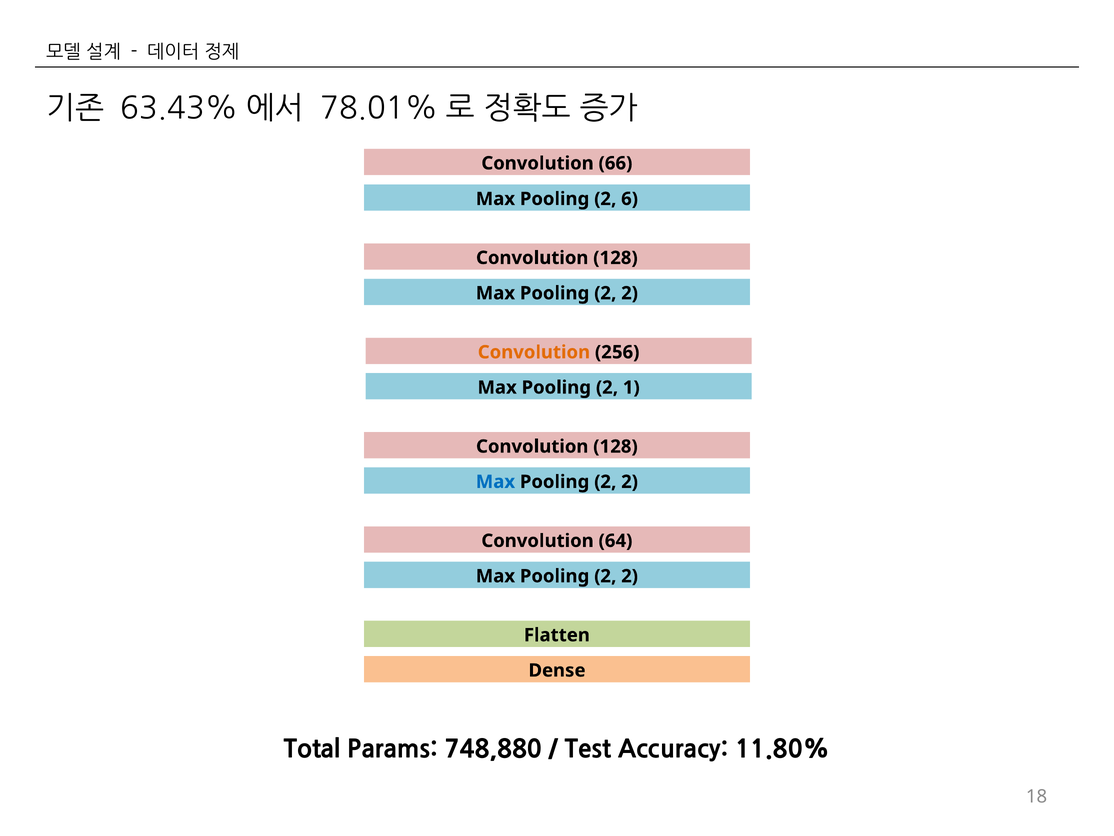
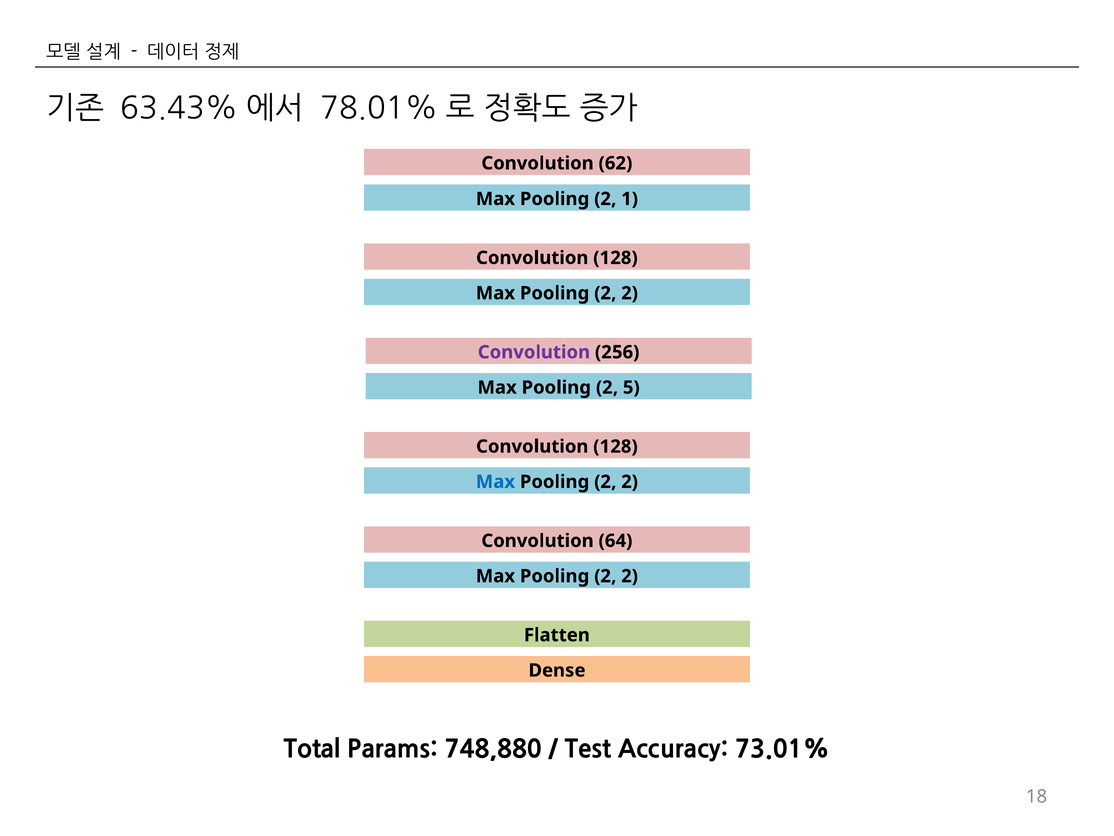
66: 66 -> 62 (615, 163)
6: 6 -> 1 (630, 199)
Convolution colour: orange -> purple (534, 352)
1: 1 -> 5 (631, 387)
11.80%: 11.80% -> 73.01% (782, 749)
